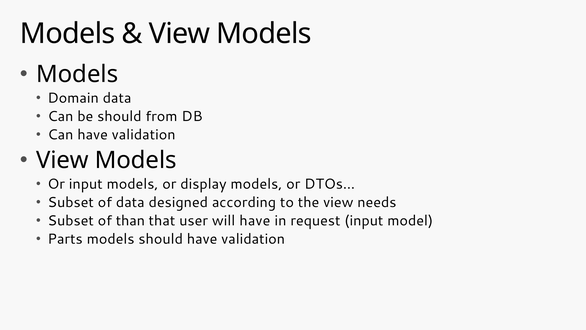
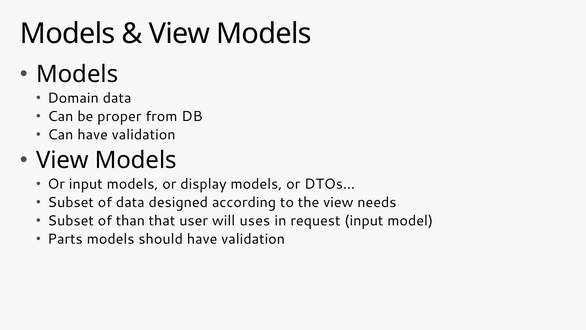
be should: should -> proper (119, 116)
will have: have -> uses (255, 221)
